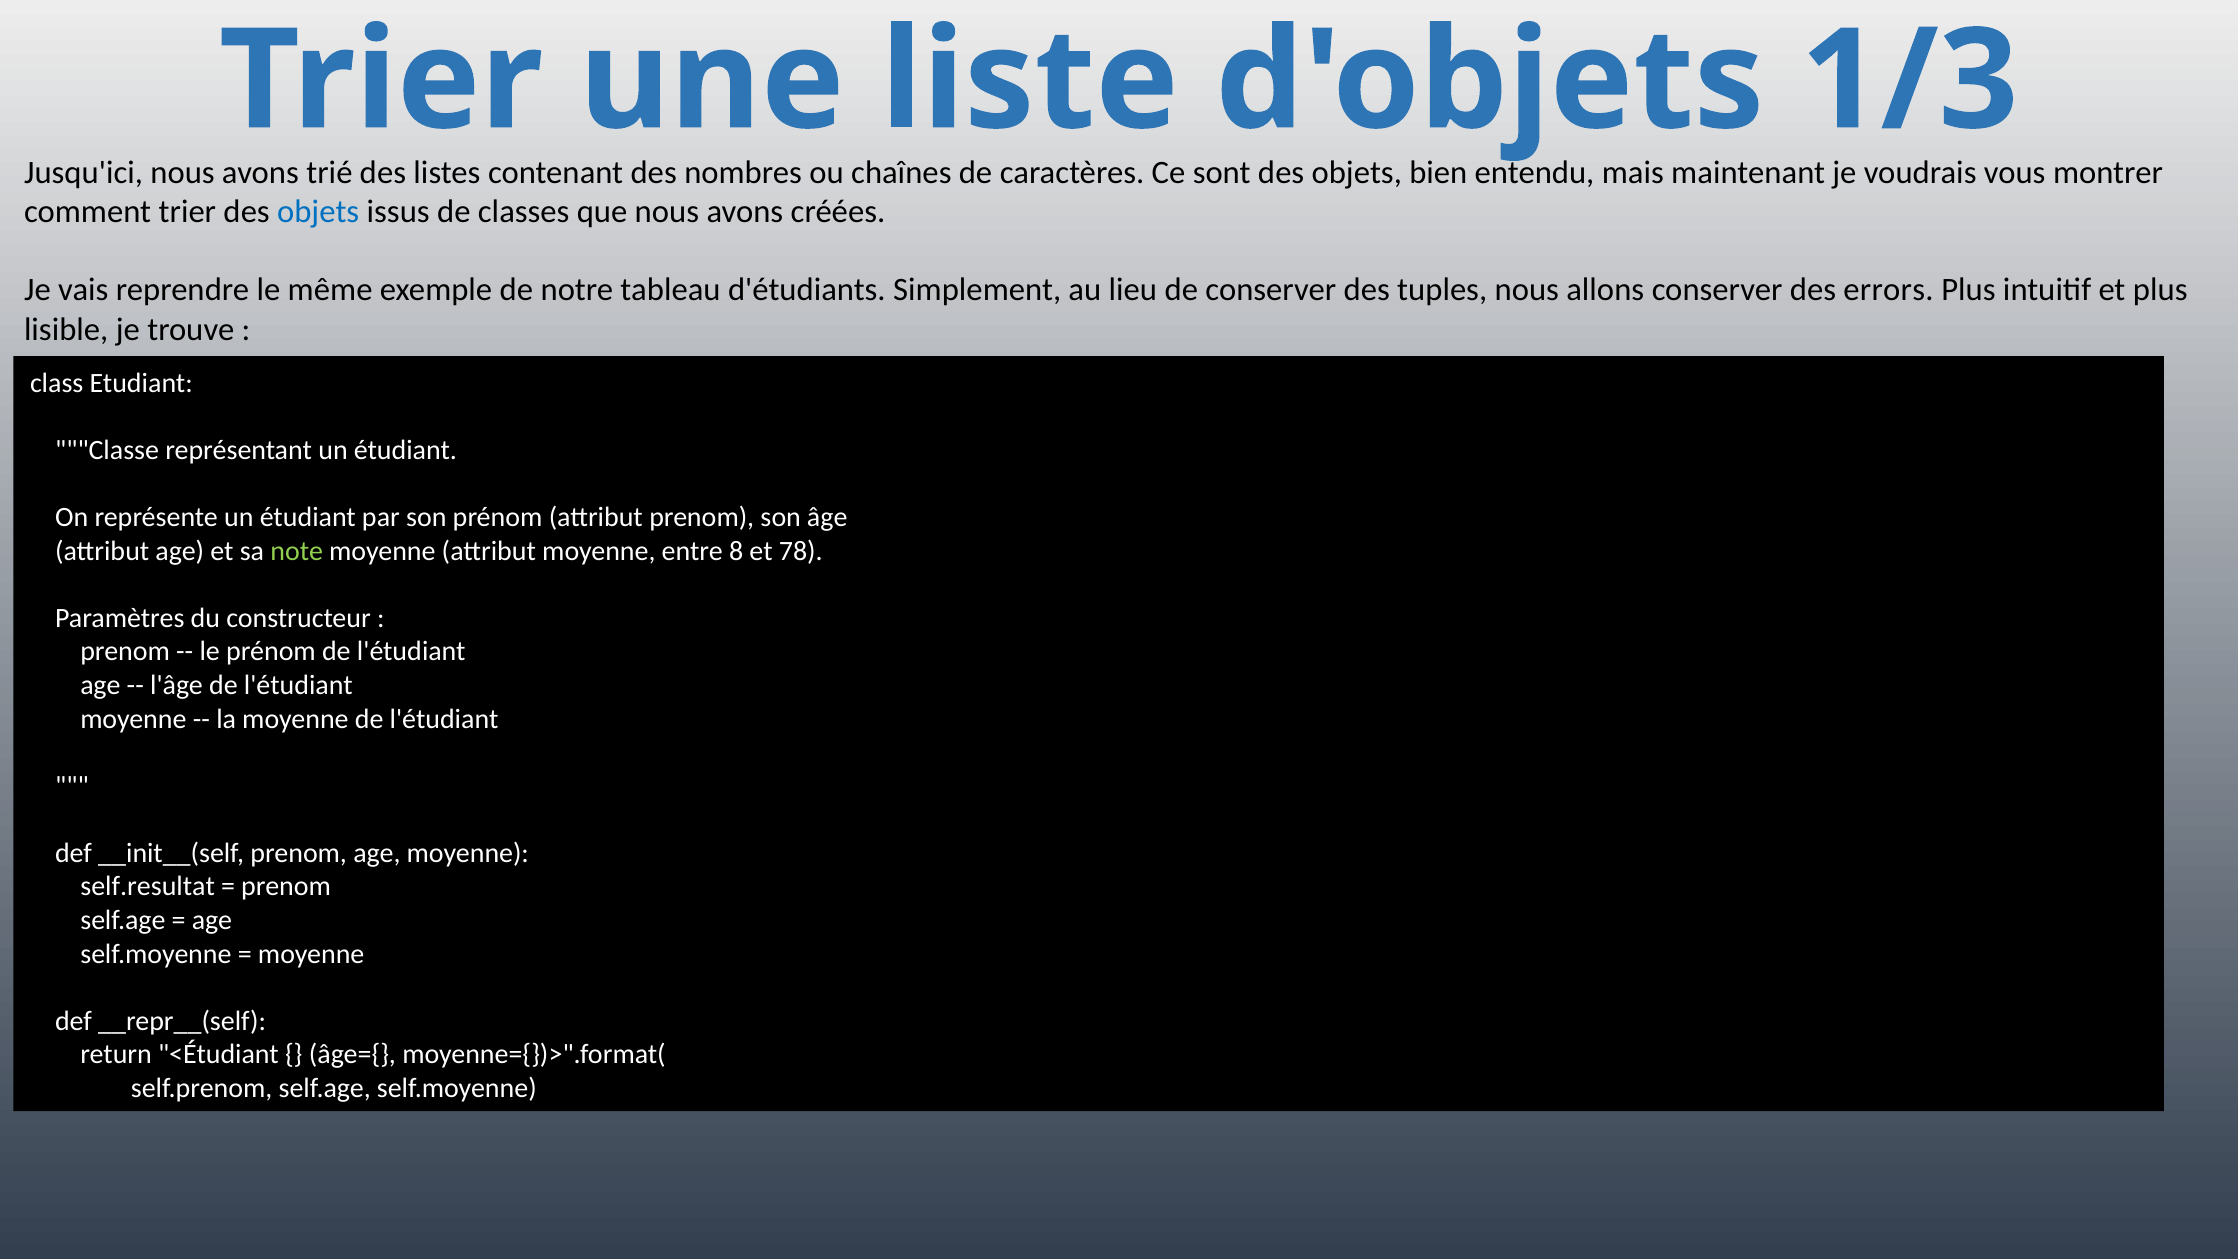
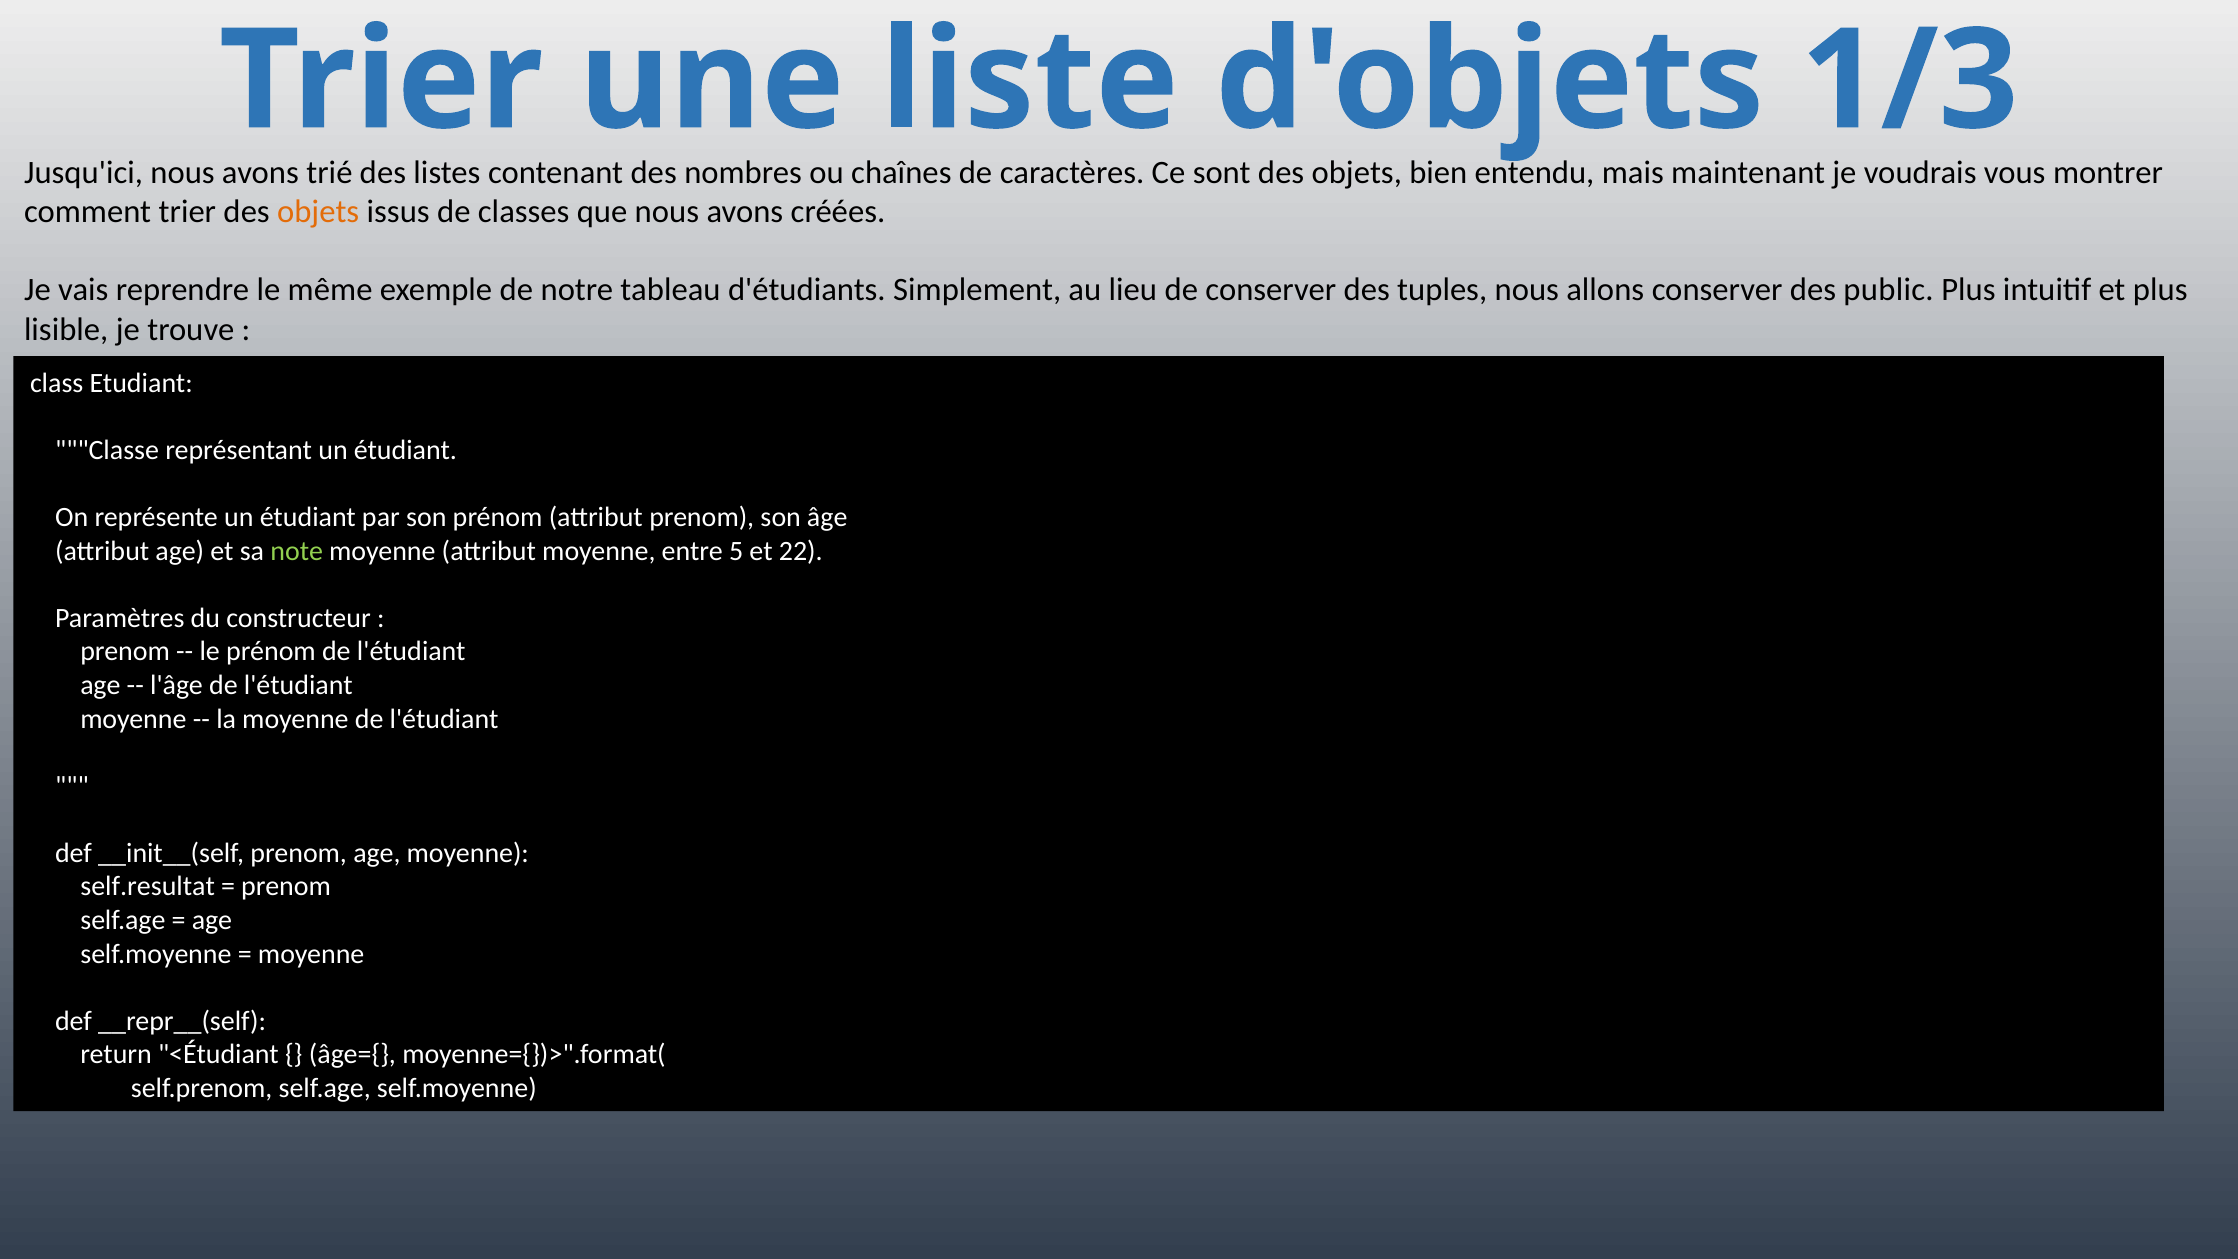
objets colour: blue -> orange (318, 212)
errors: errors -> public (1889, 290)
8: 8 -> 5 (736, 551)
78: 78 -> 22 (801, 551)
